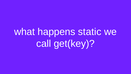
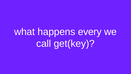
static: static -> every (90, 32)
